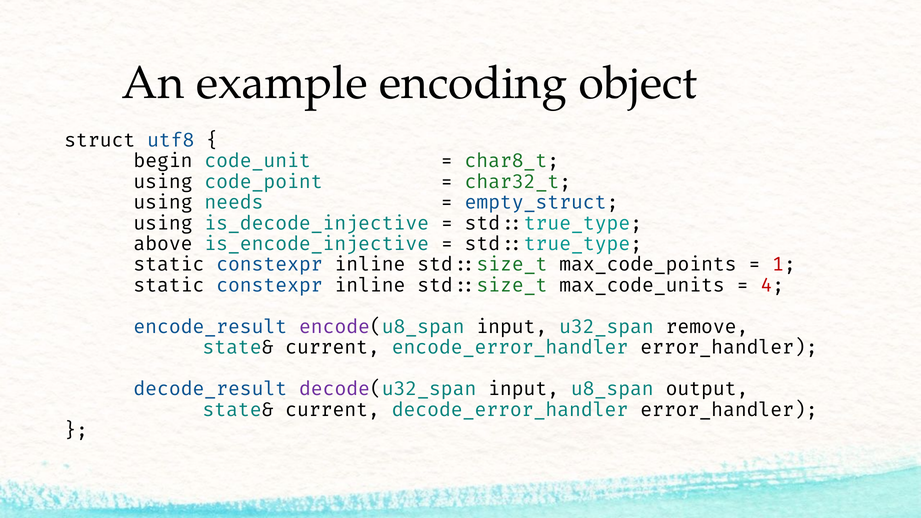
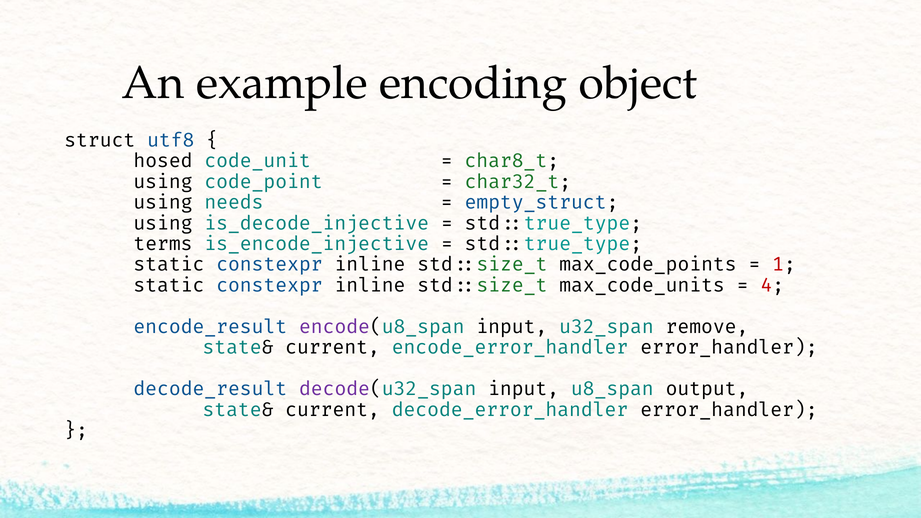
begin: begin -> hosed (163, 161)
above: above -> terms (163, 244)
